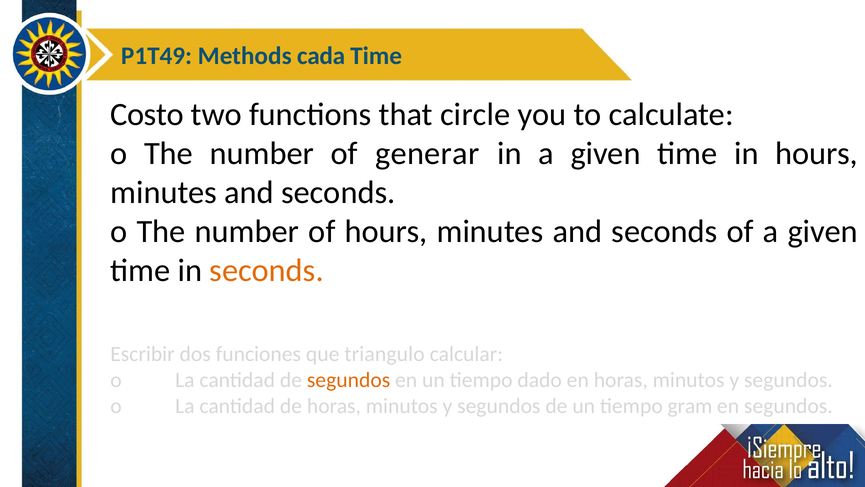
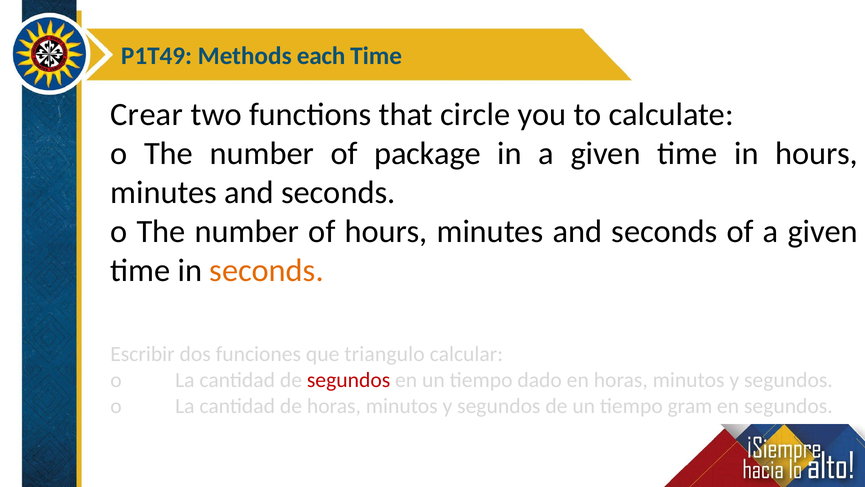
cada: cada -> each (321, 56)
Costo: Costo -> Crear (147, 114)
generar: generar -> package (428, 153)
segundos colour: orange -> red (349, 380)
